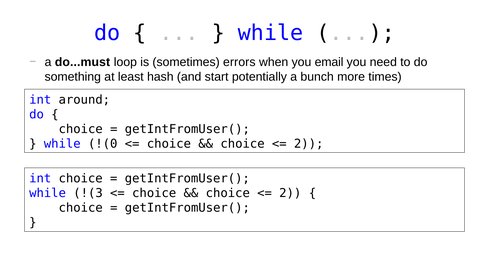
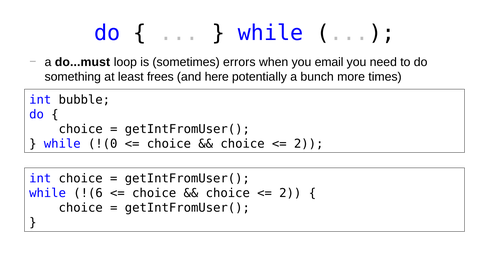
hash: hash -> frees (160, 77)
start: start -> here (217, 77)
around: around -> bubble (84, 100)
!(3: !(3 -> !(6 (88, 193)
